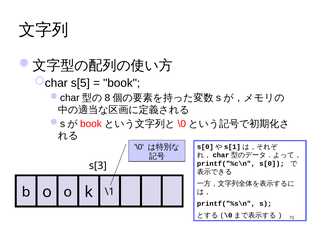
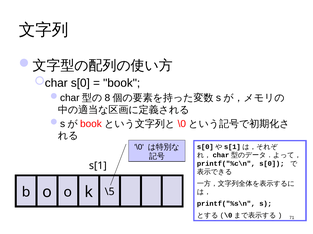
s[5: s[5 -> s[0 (80, 83)
s[3: s[3 -> s[1 (98, 166)
\1: \1 -> \5 (110, 192)
